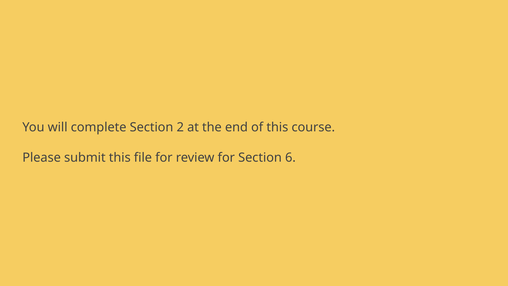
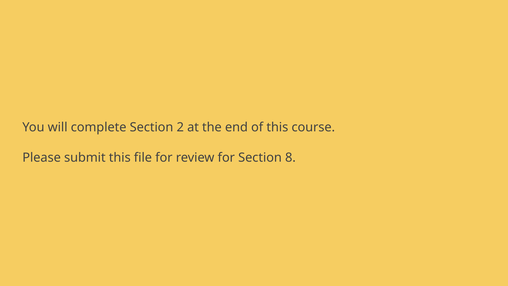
6: 6 -> 8 (290, 158)
